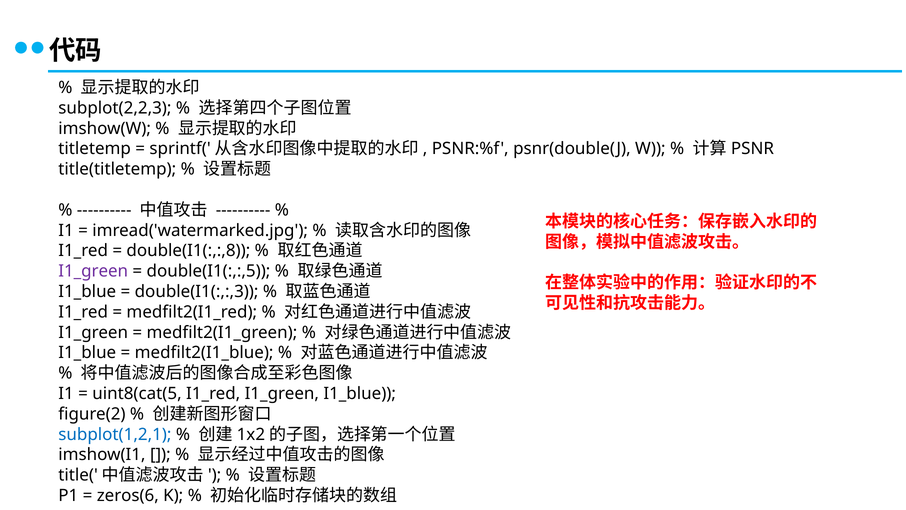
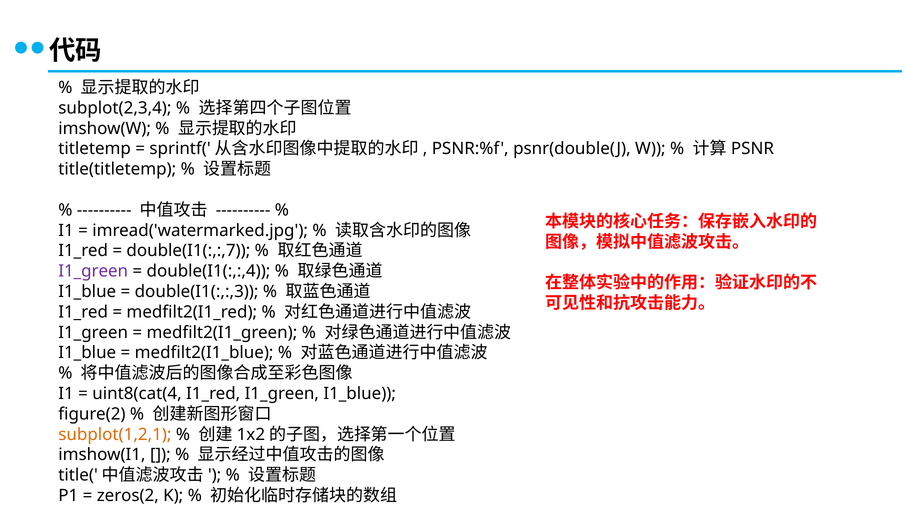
subplot(2,2,3: subplot(2,2,3 -> subplot(2,3,4 (115, 108)
double(I1(:,:,8: double(I1(:,:,8 -> double(I1(:,:,7 (188, 251)
double(I1(:,:,5: double(I1(:,:,5 -> double(I1(:,:,4 (208, 271)
uint8(cat(5: uint8(cat(5 -> uint8(cat(4 (137, 393)
subplot(1,2,1 colour: blue -> orange (115, 434)
zeros(6: zeros(6 -> zeros(2 (128, 495)
